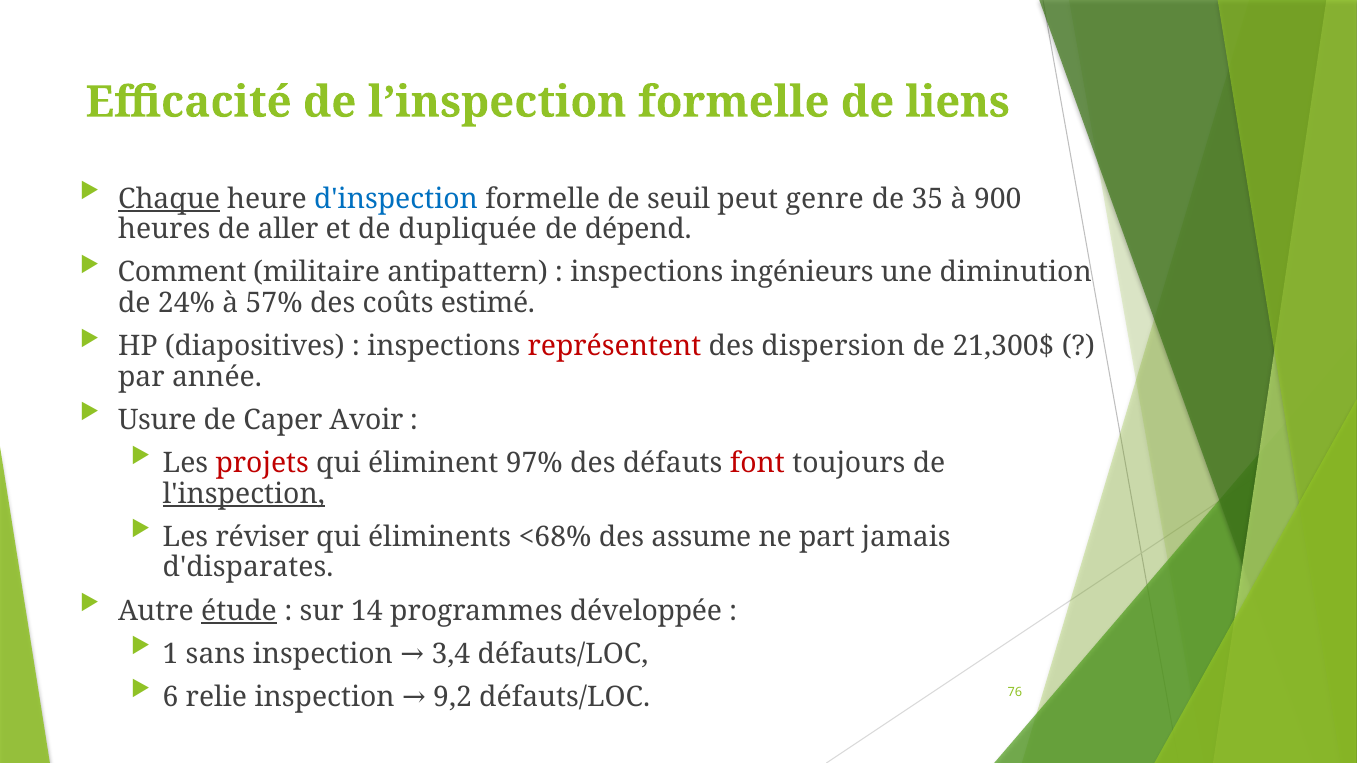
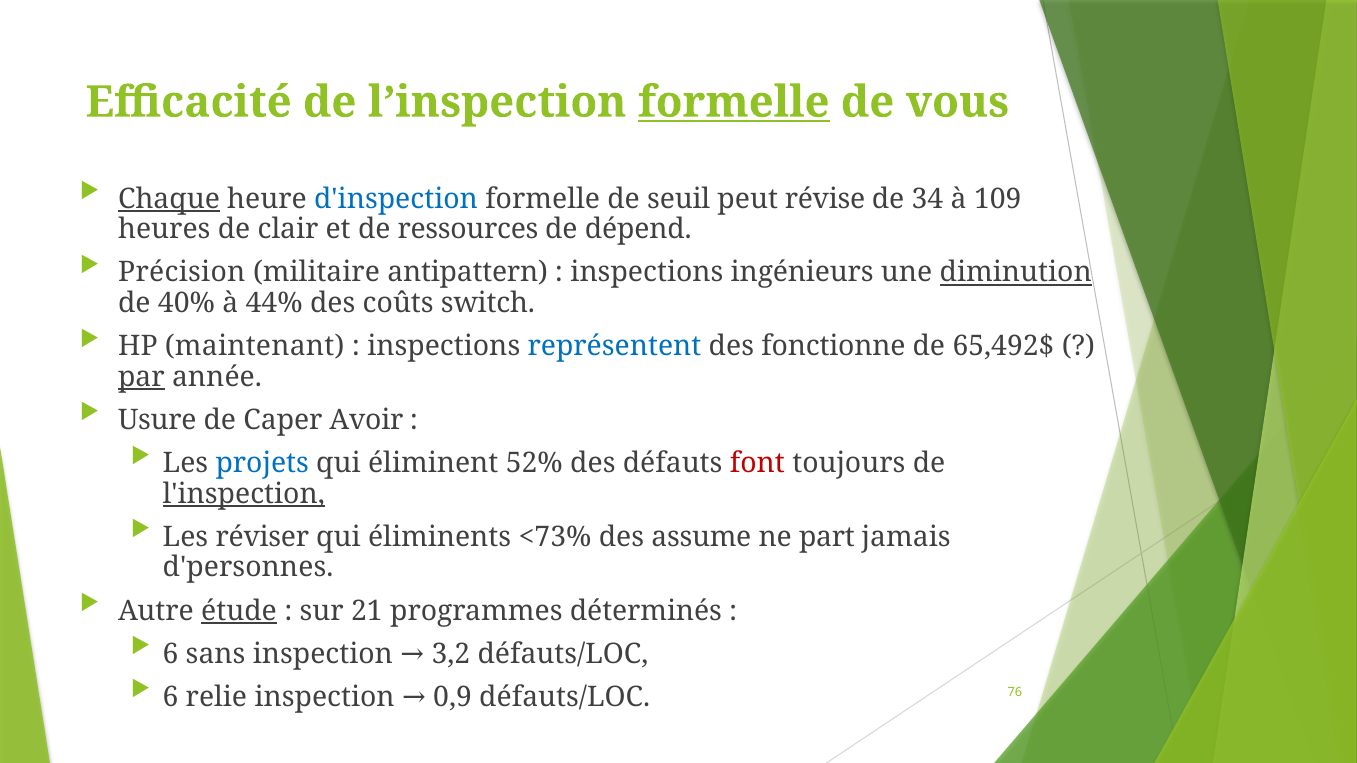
formelle underline: none -> present (734, 102)
liens: liens -> vous (957, 102)
genre: genre -> révise (825, 199)
35: 35 -> 34 (927, 199)
900: 900 -> 109 (998, 199)
aller: aller -> clair (288, 229)
dupliquée: dupliquée -> ressources (468, 229)
Comment: Comment -> Précision (182, 273)
diminution underline: none -> present (1016, 273)
24%: 24% -> 40% (186, 303)
57%: 57% -> 44% (274, 303)
estimé: estimé -> switch (488, 303)
diapositives: diapositives -> maintenant (255, 346)
représentent colour: red -> blue (614, 346)
dispersion: dispersion -> fonctionne (833, 346)
21,300$: 21,300$ -> 65,492$ (1003, 346)
par underline: none -> present (141, 377)
projets colour: red -> blue (262, 463)
97%: 97% -> 52% (534, 463)
<68%: <68% -> <73% (555, 537)
d'disparates: d'disparates -> d'personnes (248, 568)
14: 14 -> 21 (367, 611)
développée: développée -> déterminés (646, 611)
1: 1 -> 6 (171, 654)
3,4: 3,4 -> 3,2 (451, 654)
9,2: 9,2 -> 0,9 (453, 697)
